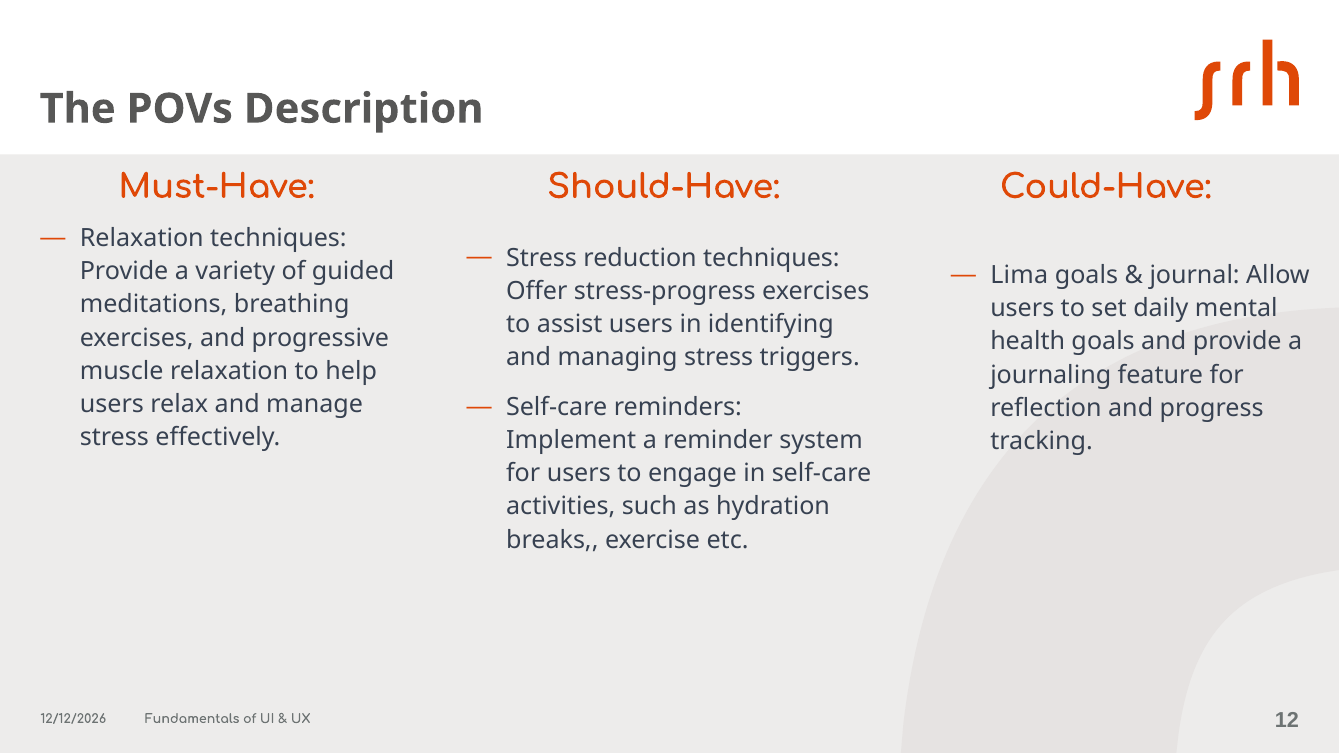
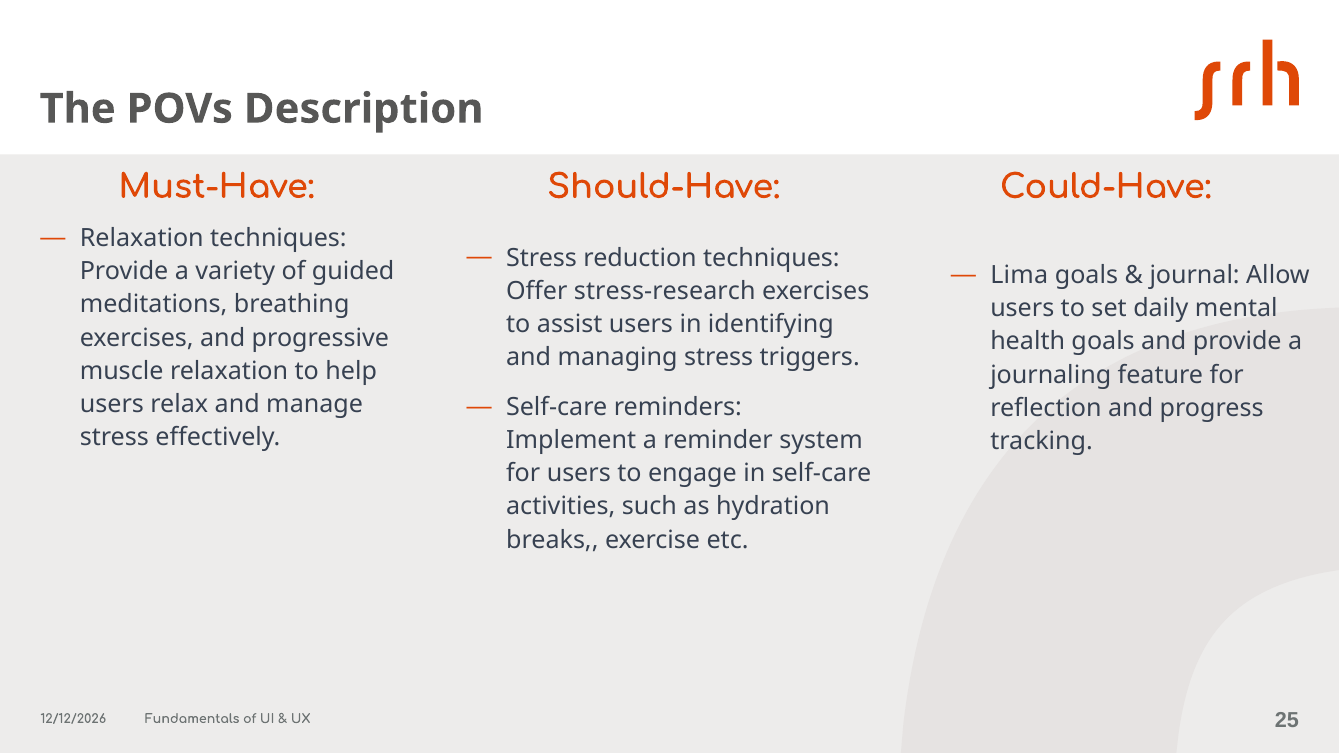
stress-progress: stress-progress -> stress-research (665, 291)
12: 12 -> 25 (1287, 721)
